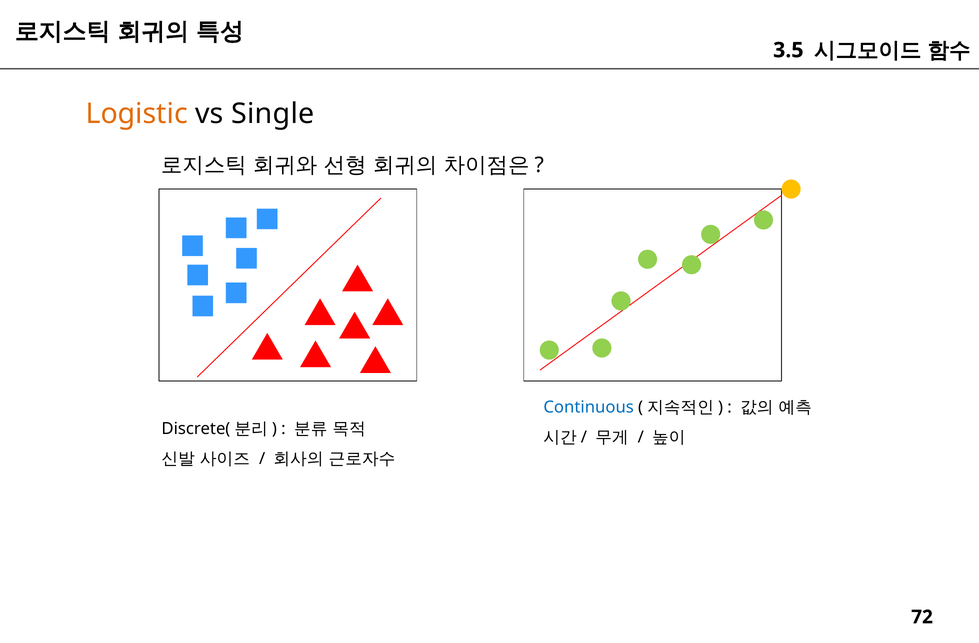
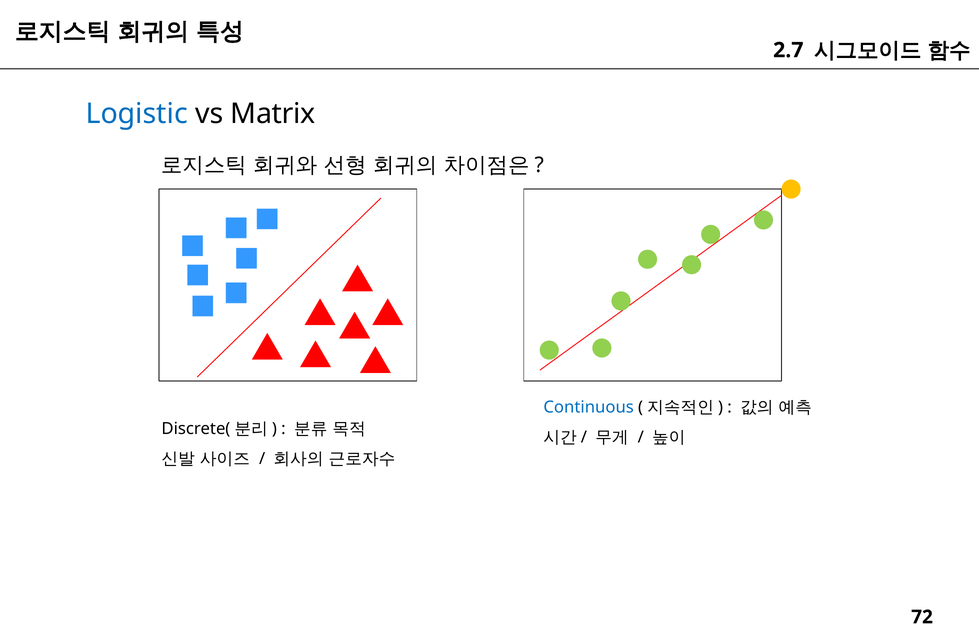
3.5: 3.5 -> 2.7 (788, 50)
Logistic colour: orange -> blue (137, 114)
Single: Single -> Matrix (273, 114)
